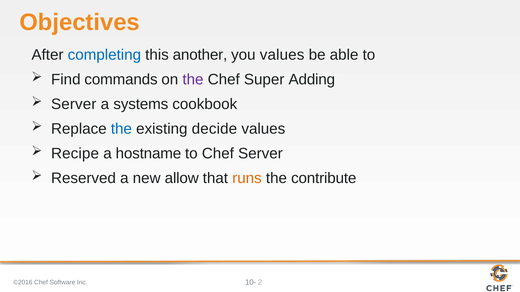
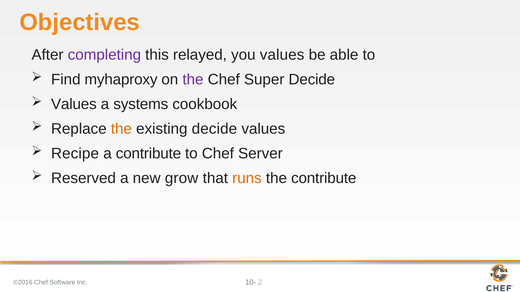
completing colour: blue -> purple (104, 55)
another: another -> relayed (200, 55)
commands: commands -> myhaproxy (121, 80)
Super Adding: Adding -> Decide (312, 80)
Server: Server -> Values (74, 104)
the colour: blue -> orange (121, 129)
a hostname: hostname -> contribute (148, 154)
allow: allow -> grow (182, 178)
